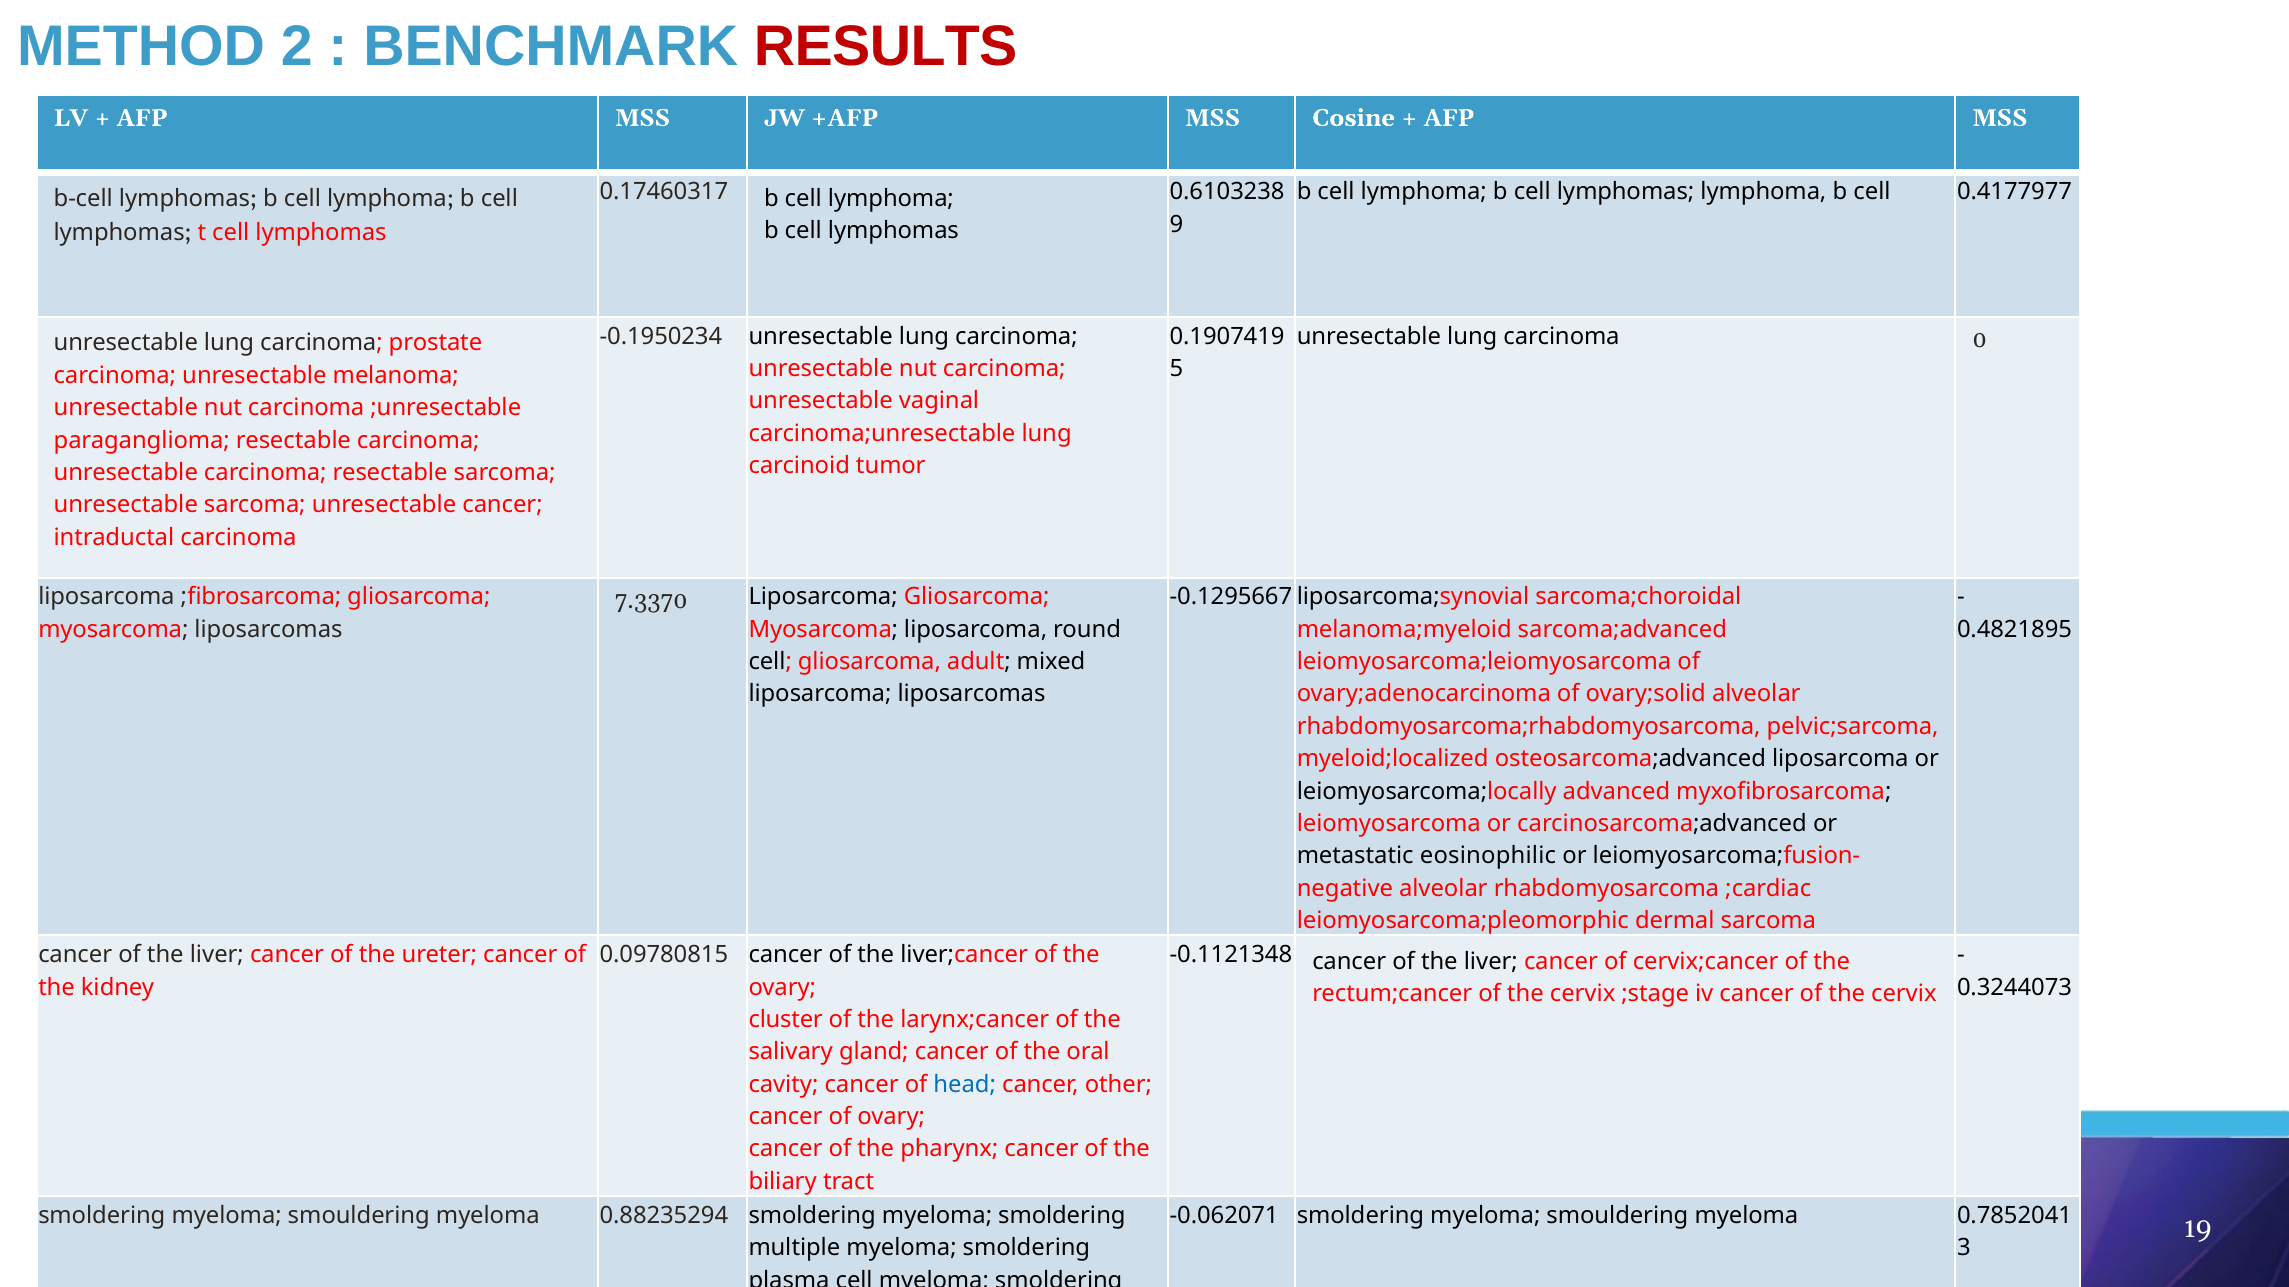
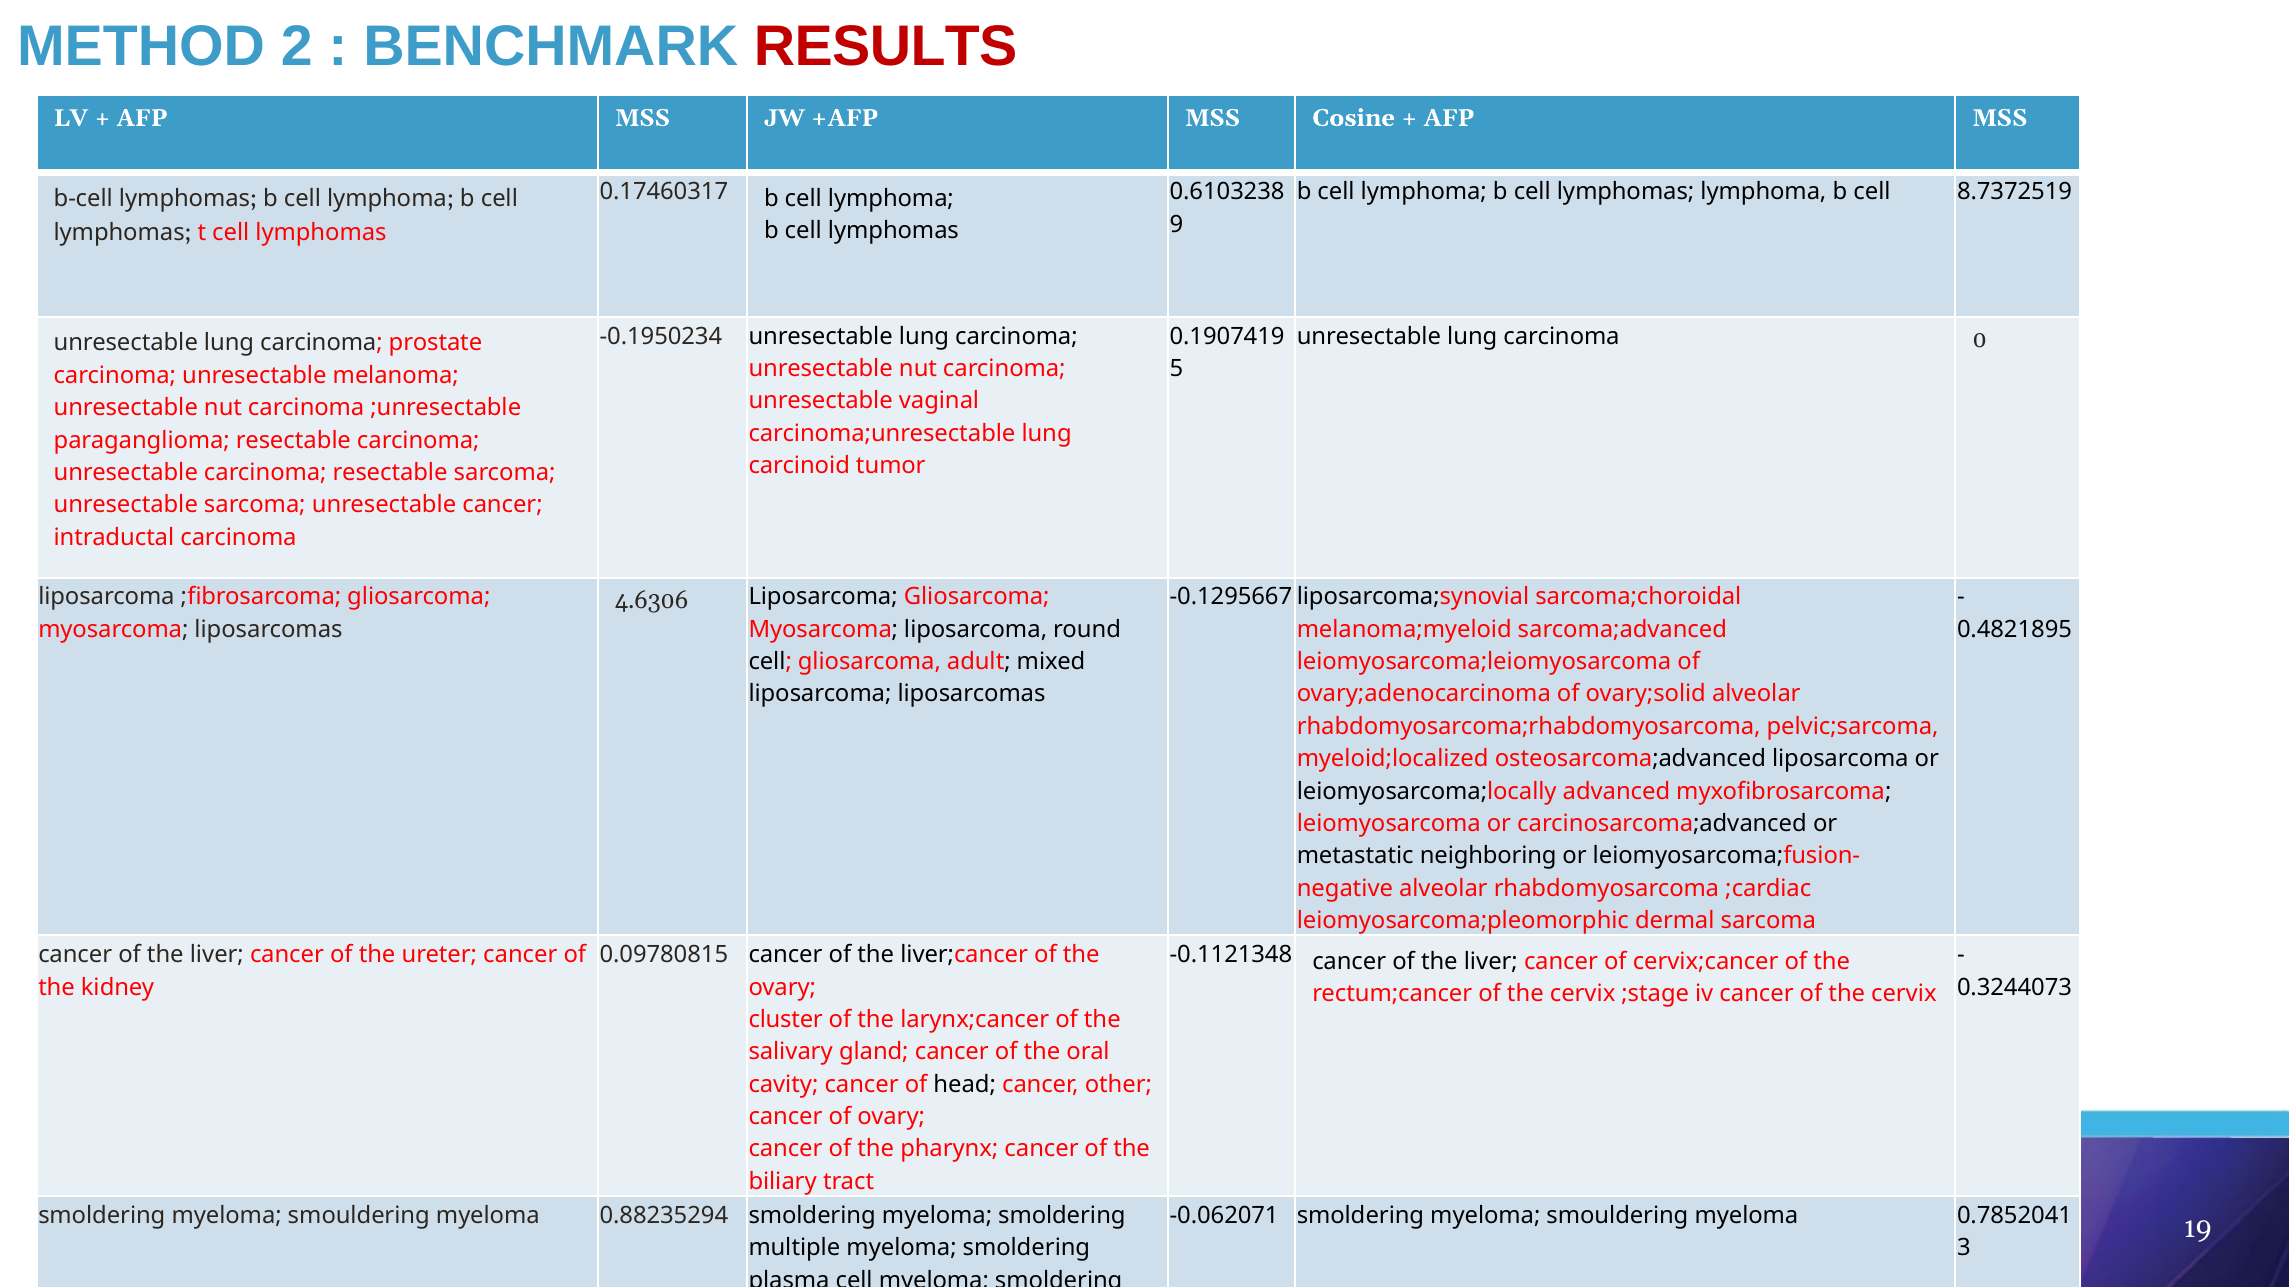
0.4177977: 0.4177977 -> 8.7372519 (2015, 192)
7.3370: 7.3370 -> 4.6306 (652, 601)
eosinophilic: eosinophilic -> neighboring (1488, 856)
head colour: blue -> black (965, 1085)
